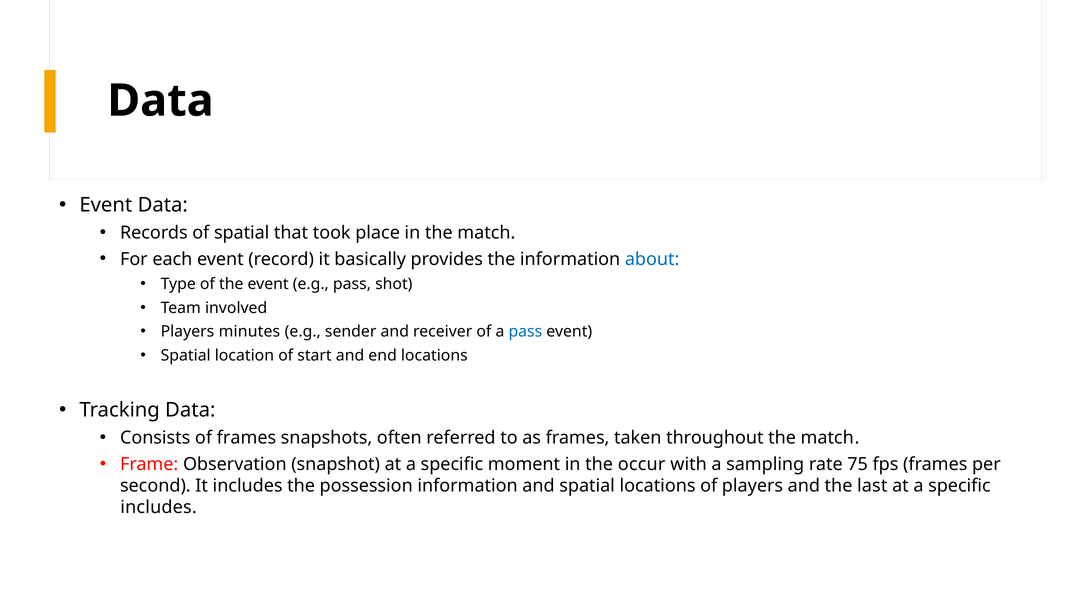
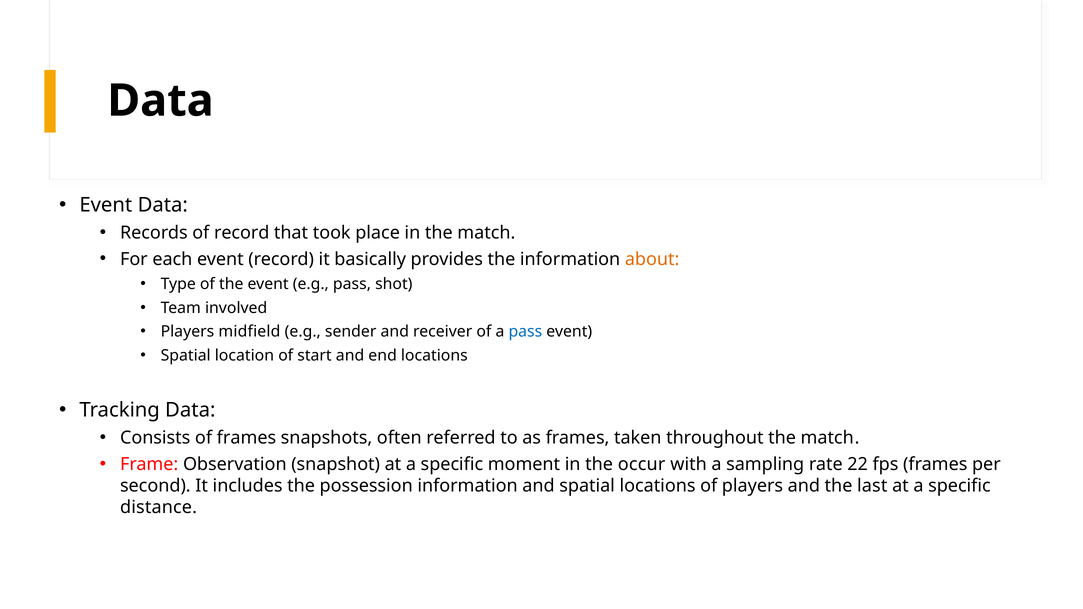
of spatial: spatial -> record (242, 233)
about colour: blue -> orange (652, 259)
minutes: minutes -> midfield (249, 332)
75: 75 -> 22 (858, 465)
includes: includes -> distance (159, 507)
